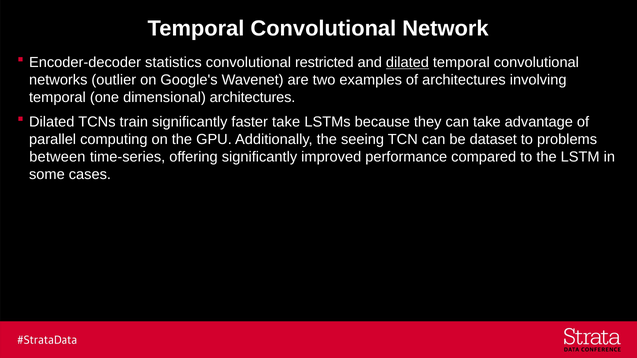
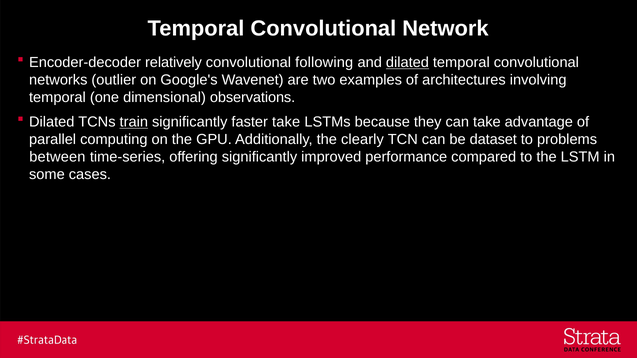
statistics: statistics -> relatively (173, 63)
restricted: restricted -> following (324, 63)
dimensional architectures: architectures -> observations (253, 98)
train underline: none -> present (134, 122)
seeing: seeing -> clearly (362, 140)
